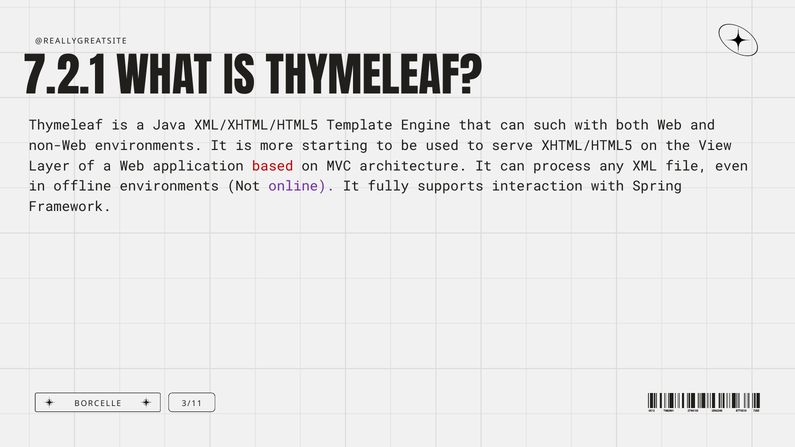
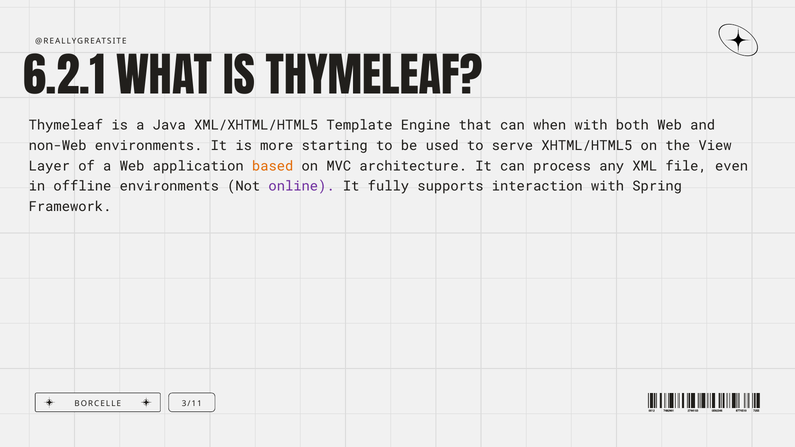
7.2.1: 7.2.1 -> 6.2.1 (64, 79)
such: such -> when (550, 125)
based colour: red -> orange (273, 166)
